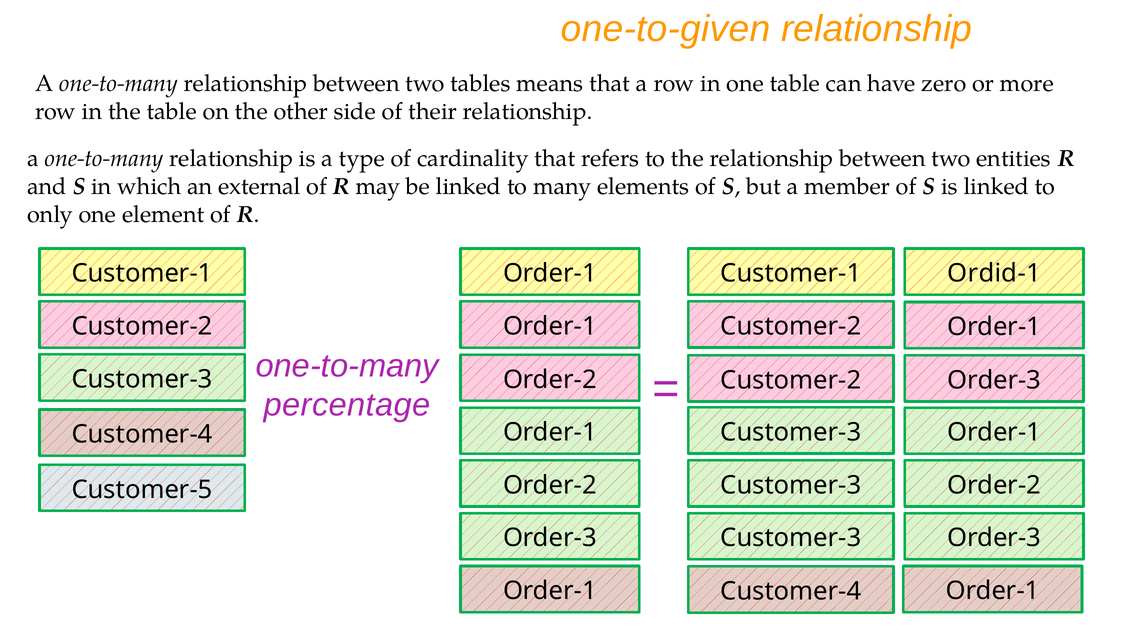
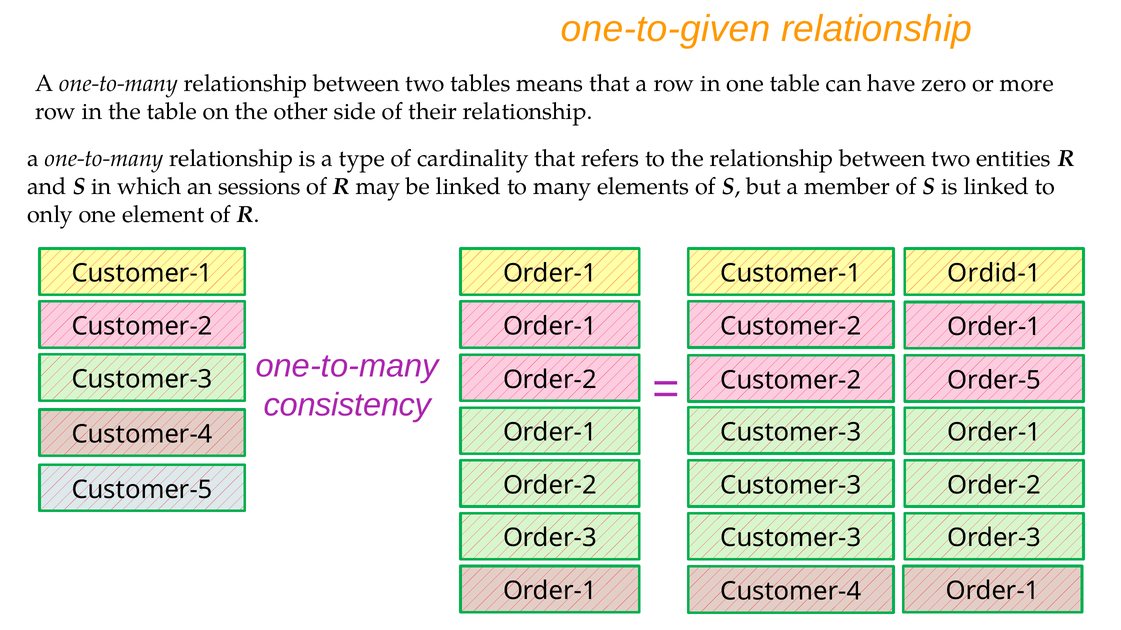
external: external -> sessions (259, 187)
Order-3: Order-3 -> Order-5 (994, 380)
percentage: percentage -> consistency (347, 405)
